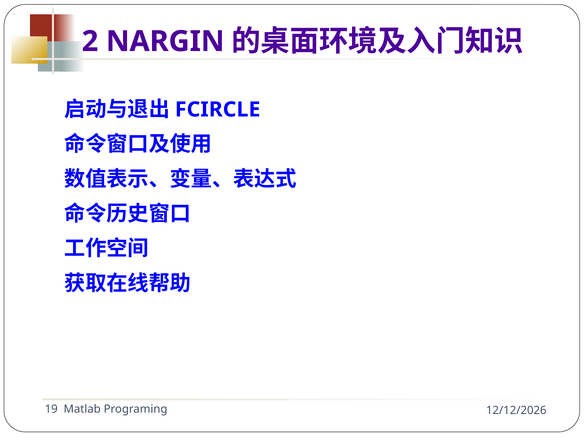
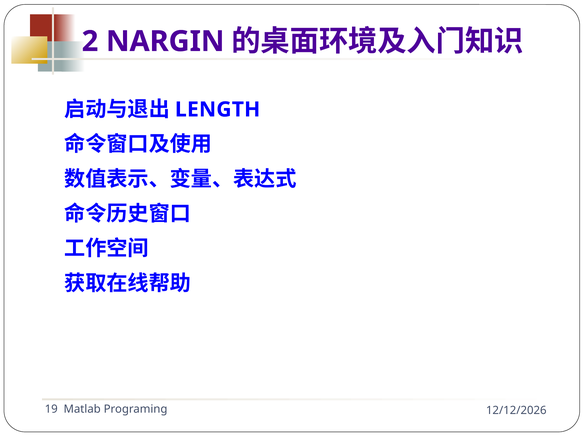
FCIRCLE: FCIRCLE -> LENGTH (218, 110)
